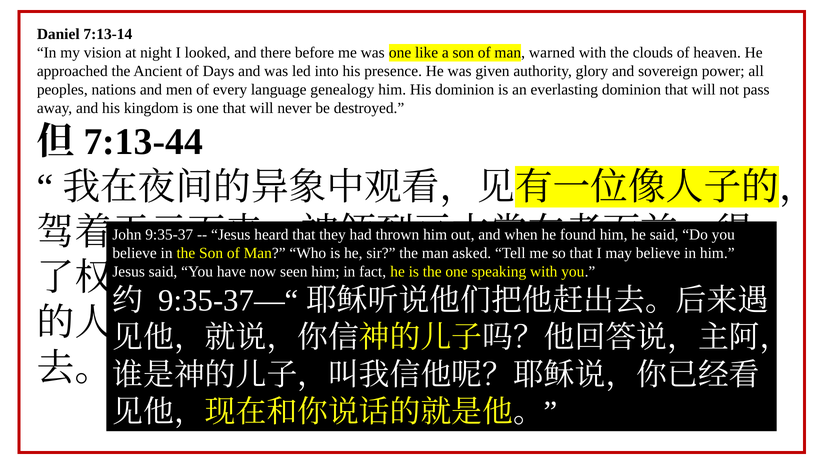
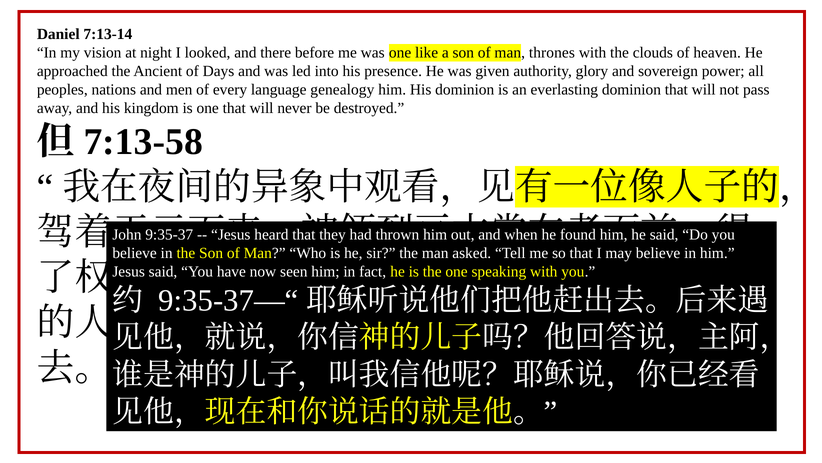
warned: warned -> thrones (552, 53)
7:13-44: 7:13-44 -> 7:13-58 (143, 142)
